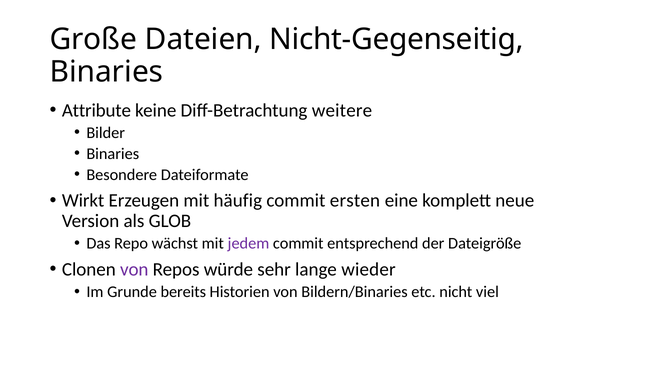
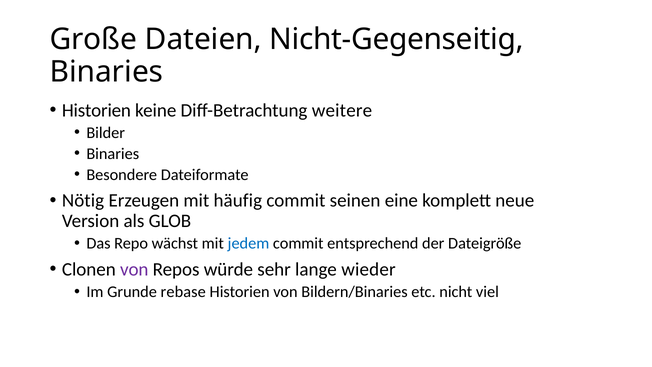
Attribute: Attribute -> Historien (96, 110)
Wirkt: Wirkt -> Nötig (83, 200)
ersten: ersten -> seinen (355, 200)
jedem colour: purple -> blue (248, 243)
bereits: bereits -> rebase (183, 292)
